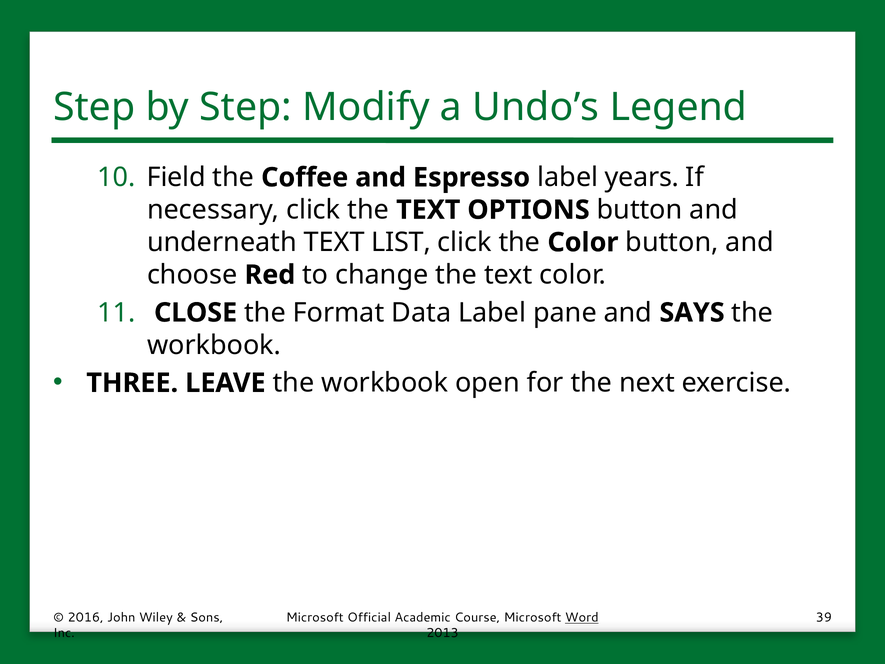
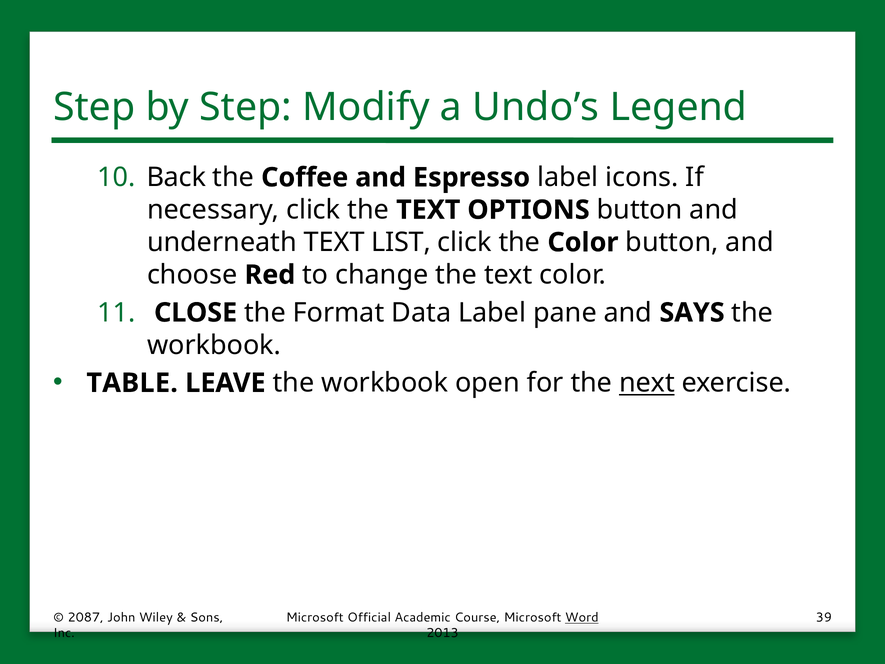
Field: Field -> Back (176, 177)
years: years -> icons (642, 177)
THREE: THREE -> TABLE (132, 383)
next underline: none -> present (647, 383)
2016: 2016 -> 2087 (86, 618)
